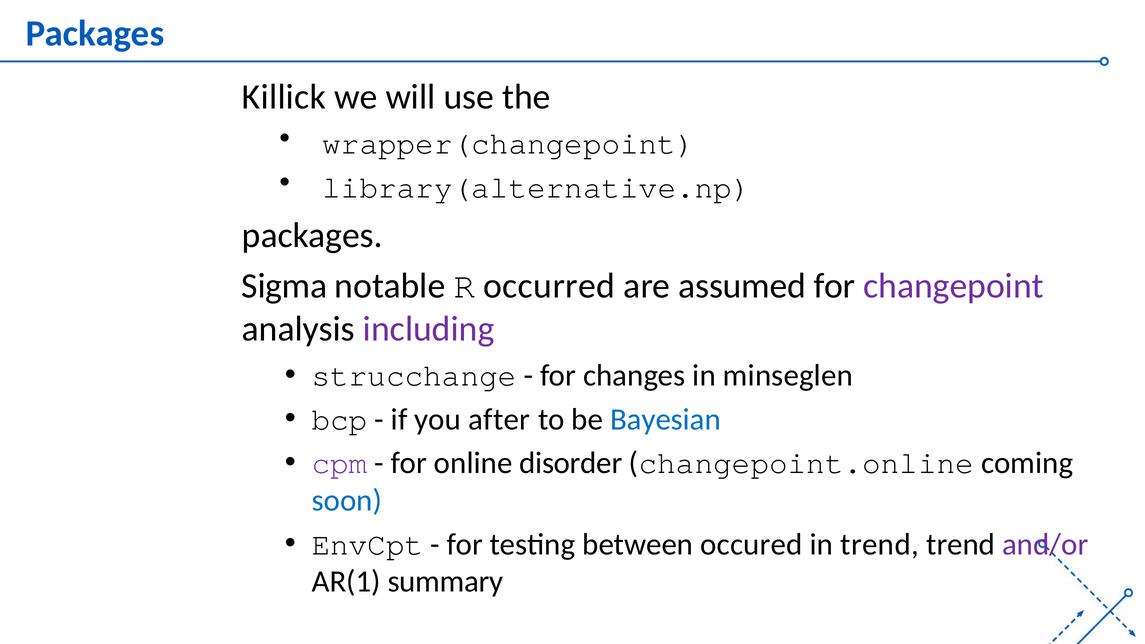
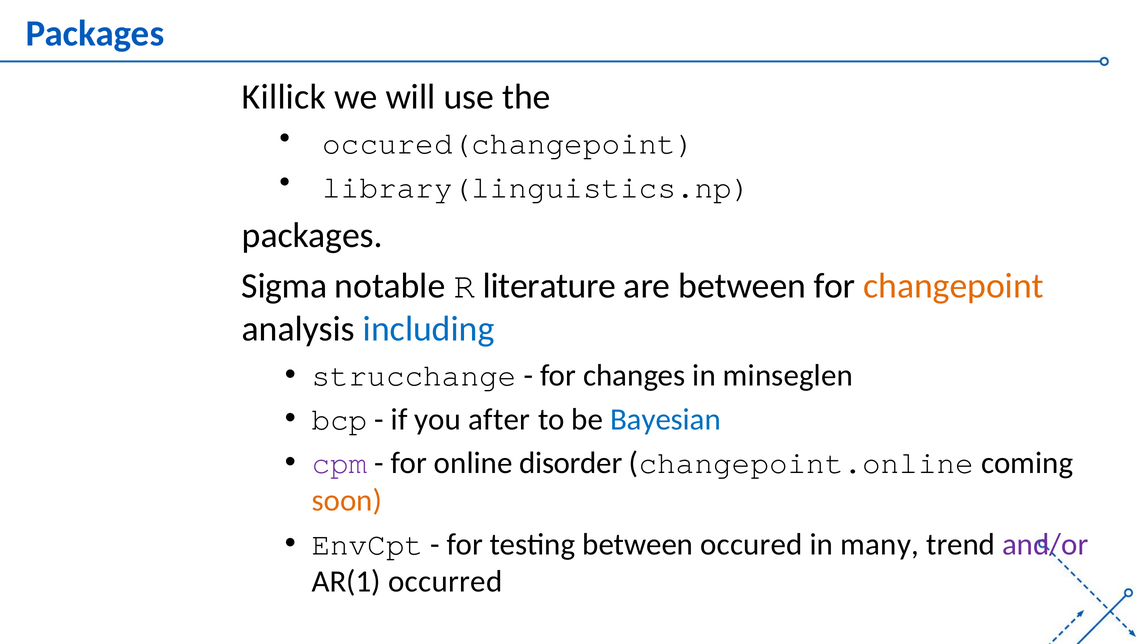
wrapper(changepoint: wrapper(changepoint -> occured(changepoint (509, 144)
library(alternative.np: library(alternative.np -> library(linguistics.np (536, 188)
occurred: occurred -> literature (550, 286)
are assumed: assumed -> between (742, 286)
changepoint colour: purple -> orange (954, 286)
including colour: purple -> blue (429, 329)
soon colour: blue -> orange (347, 500)
in trend: trend -> many (880, 544)
summary: summary -> occurred (445, 582)
